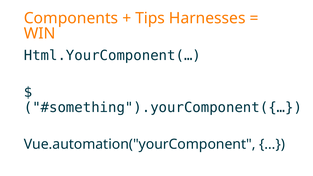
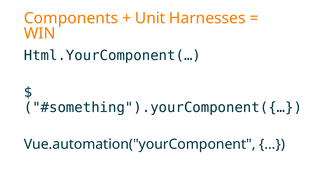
Tips: Tips -> Unit (150, 18)
